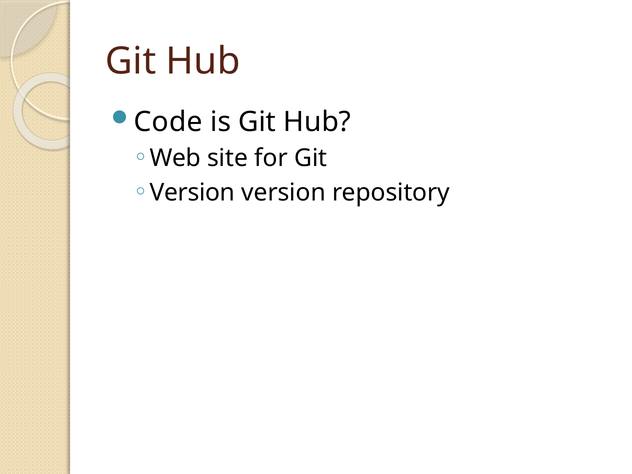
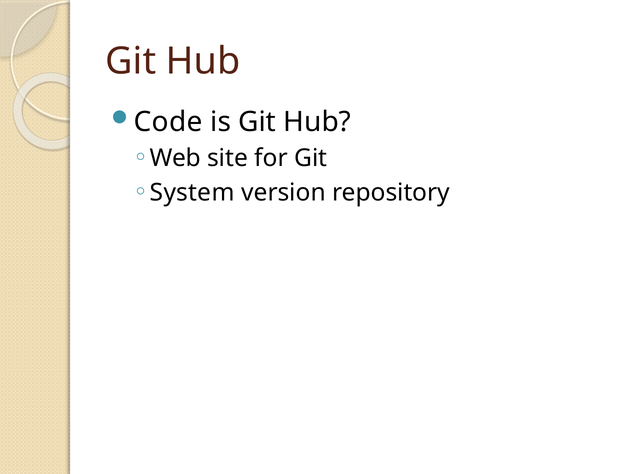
Version: Version -> System (192, 193)
